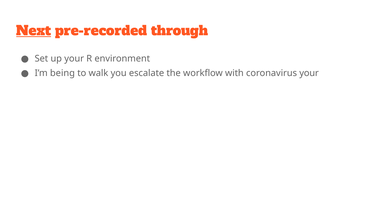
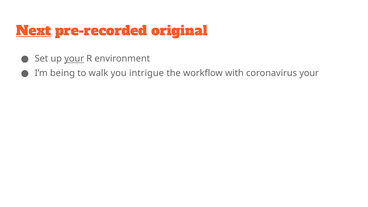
through: through -> original (179, 31)
your underline: none -> present (74, 59)
escalate: escalate -> intrigue (147, 73)
